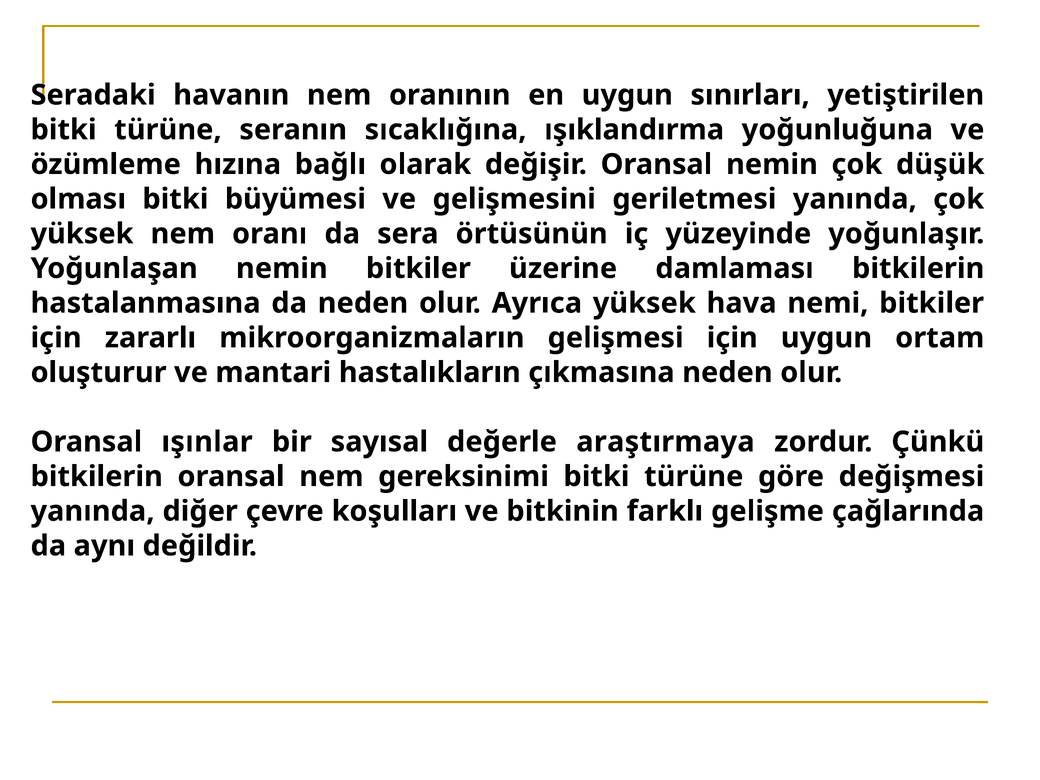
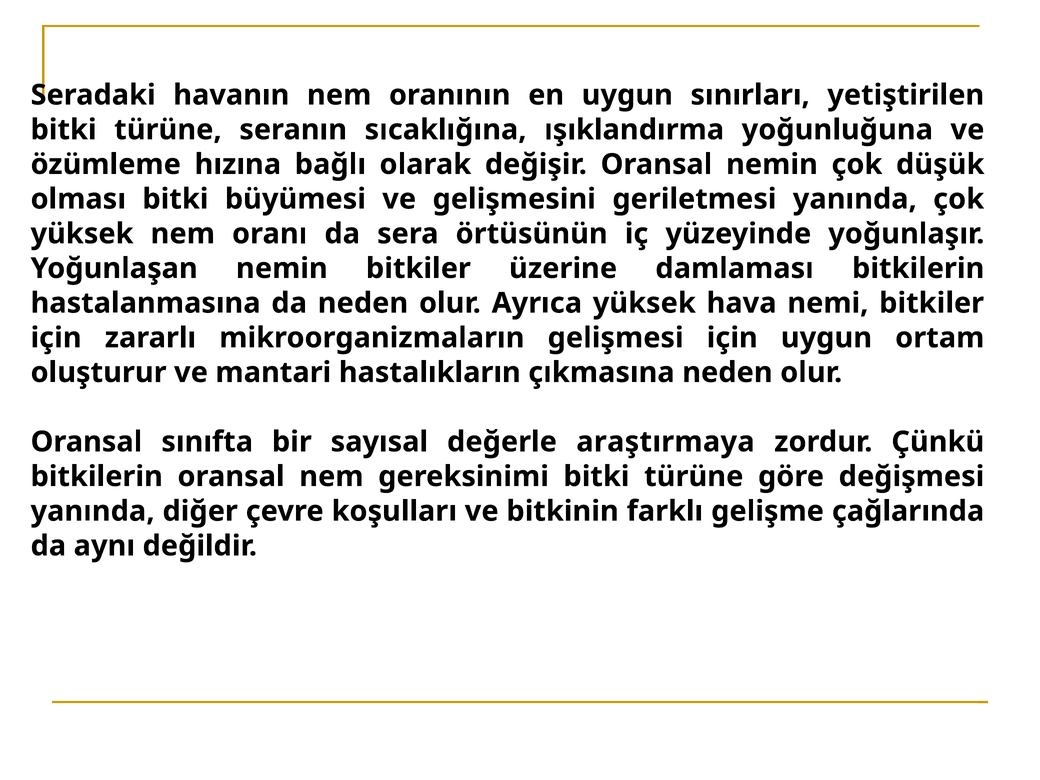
ışınlar: ışınlar -> sınıfta (207, 442)
